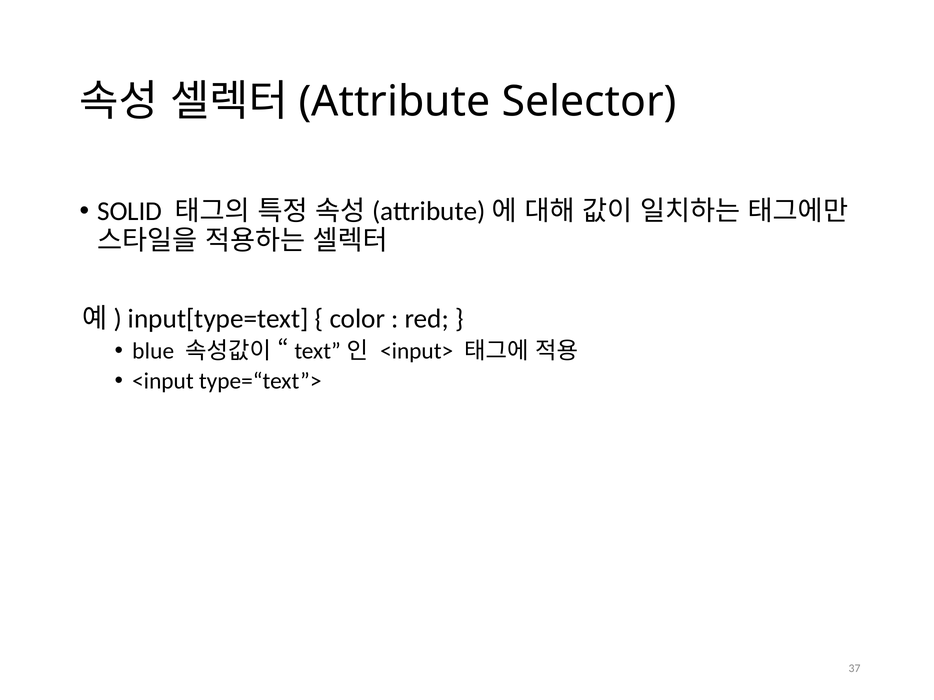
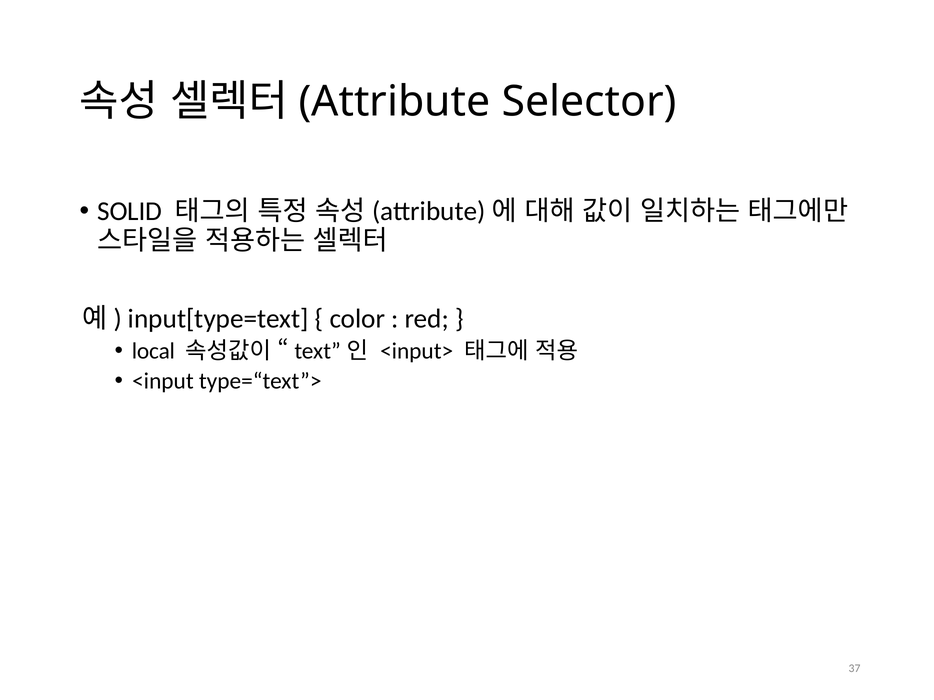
blue: blue -> local (153, 351)
